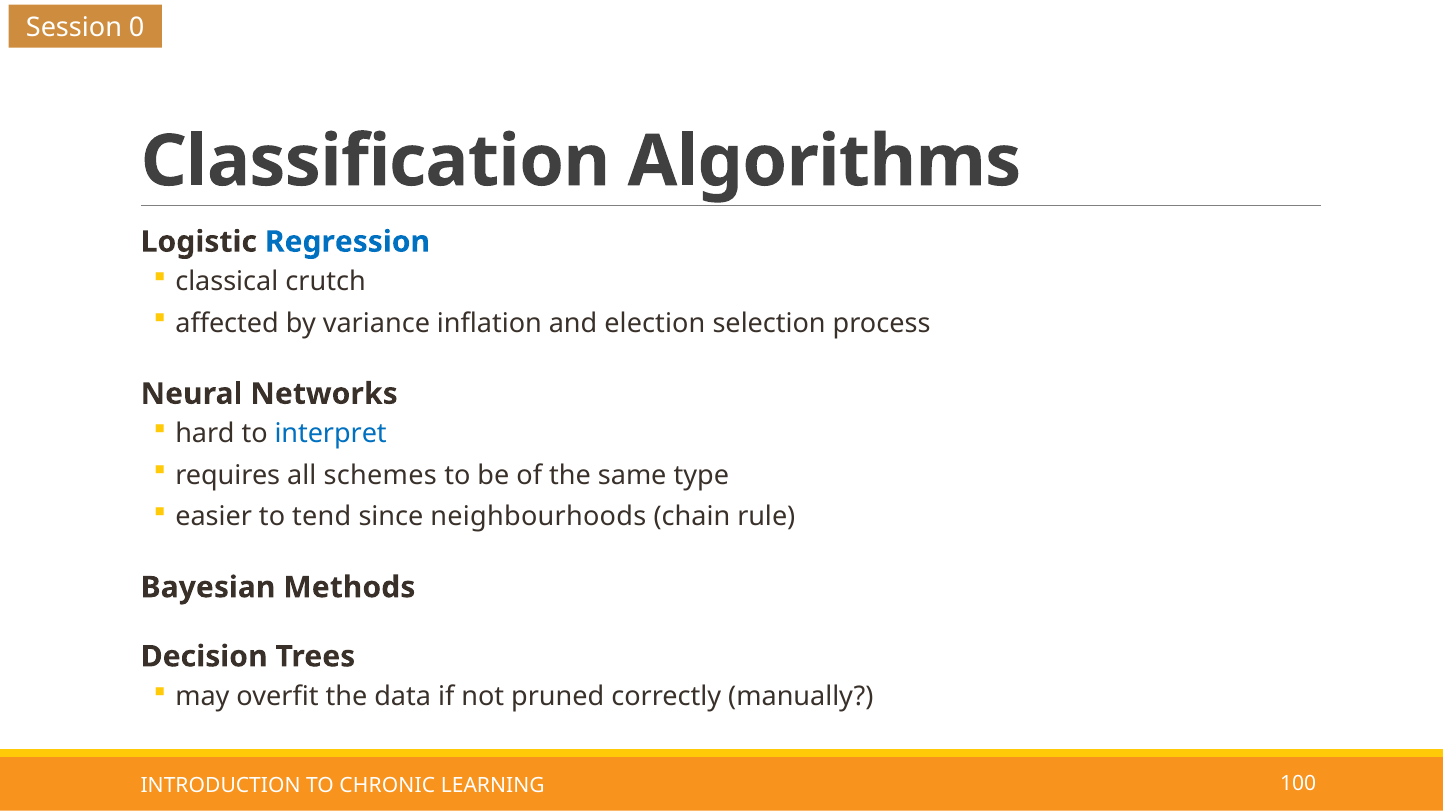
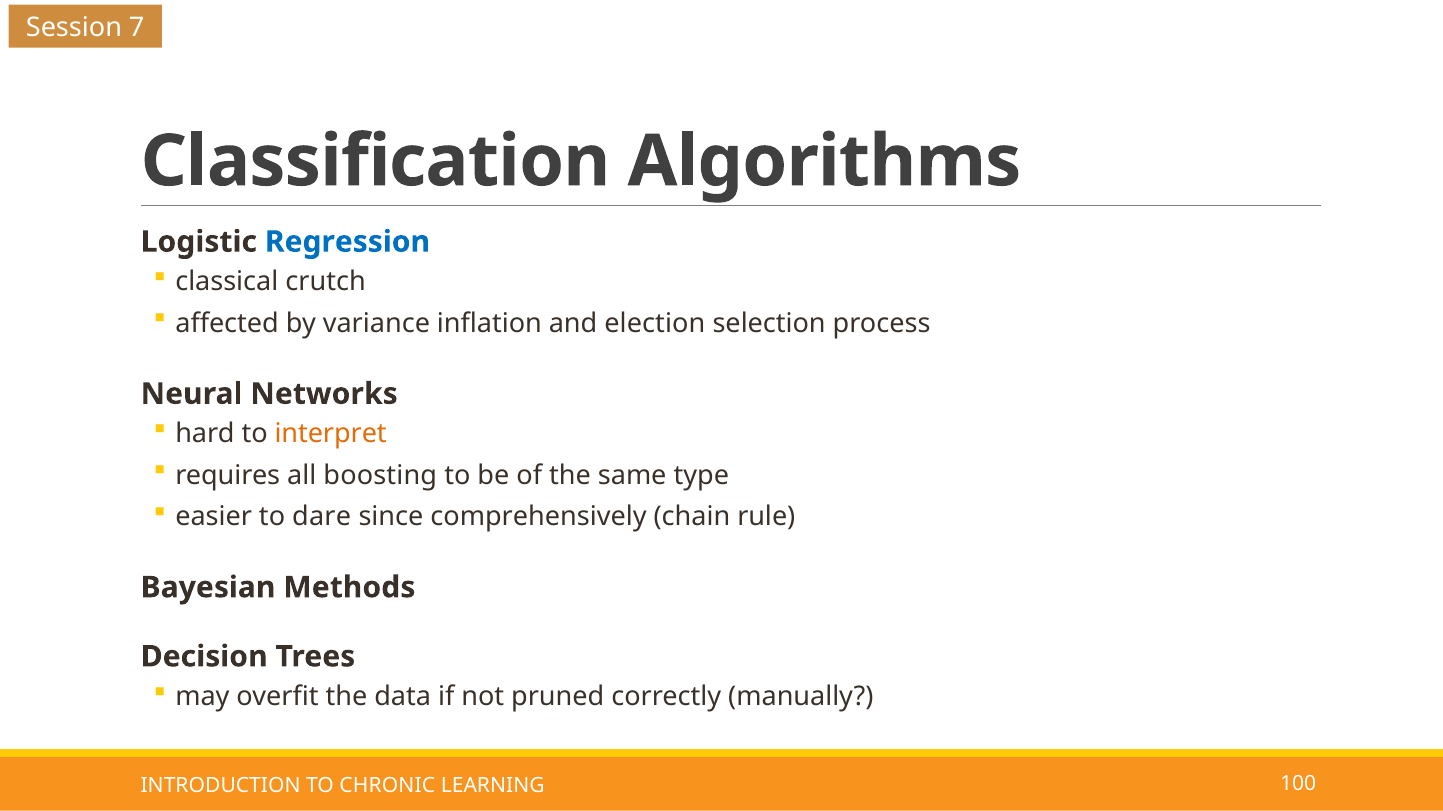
0: 0 -> 7 (137, 28)
interpret colour: blue -> orange (331, 434)
schemes: schemes -> boosting (380, 476)
tend: tend -> dare (322, 517)
neighbourhoods: neighbourhoods -> comprehensively (538, 517)
